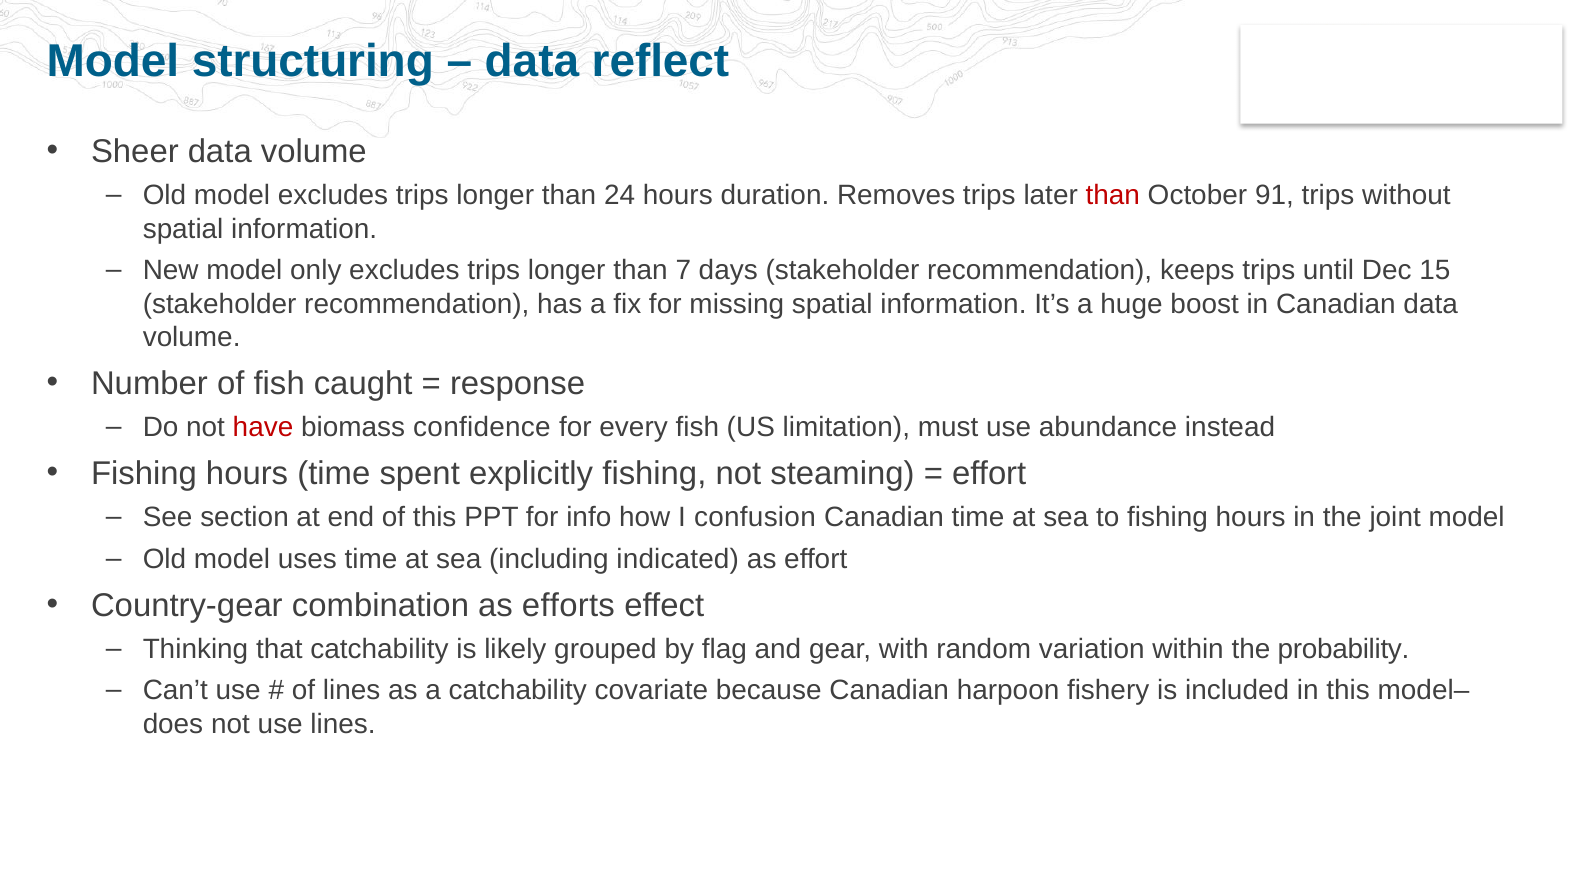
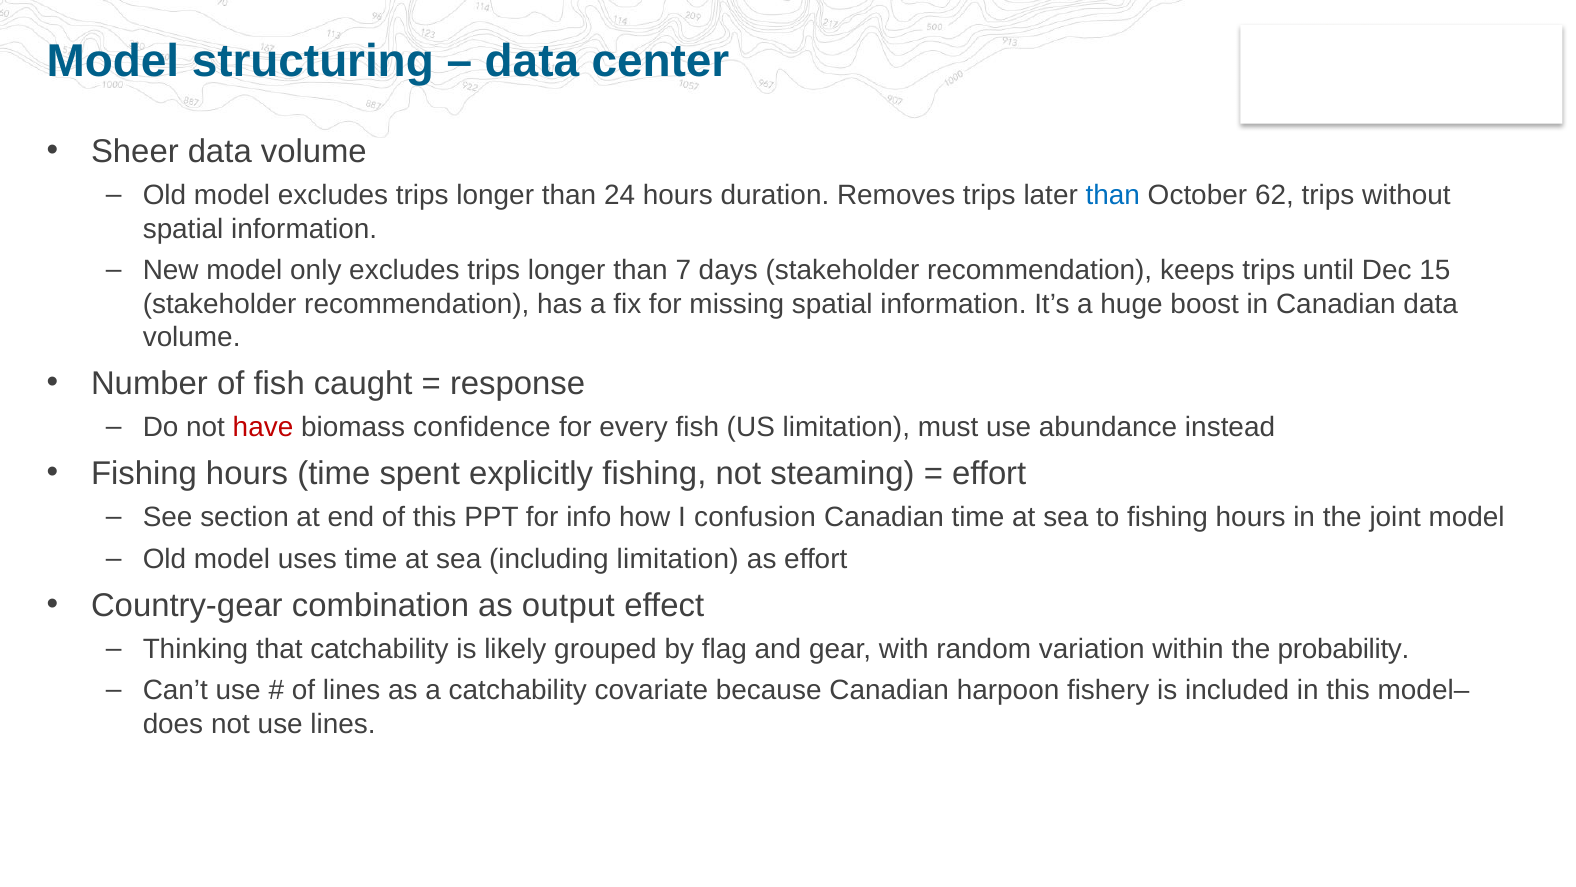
reflect: reflect -> center (661, 62)
than colour: red -> blue (1113, 196)
91: 91 -> 62 (1274, 196)
including indicated: indicated -> limitation (678, 559)
efforts: efforts -> output (568, 605)
